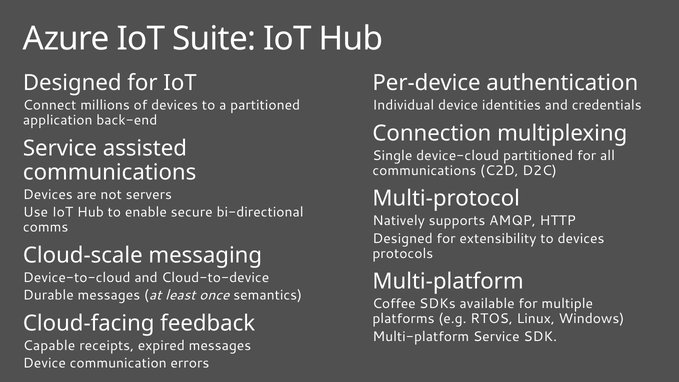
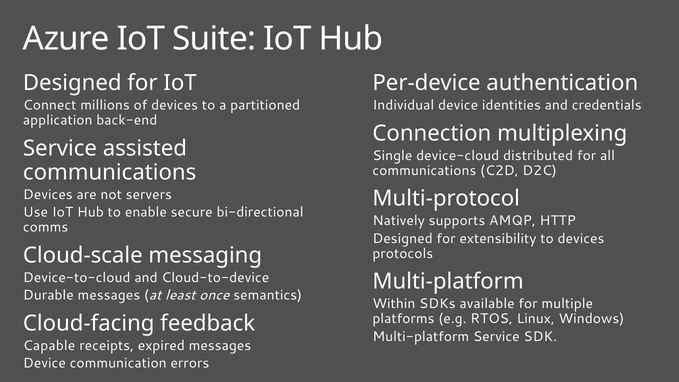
device-cloud partitioned: partitioned -> distributed (538, 156)
Coffee: Coffee -> Within (394, 304)
